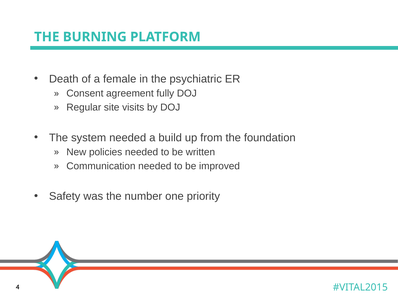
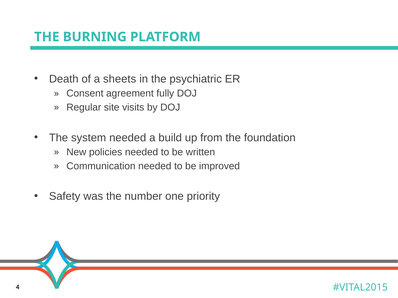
female: female -> sheets (120, 79)
